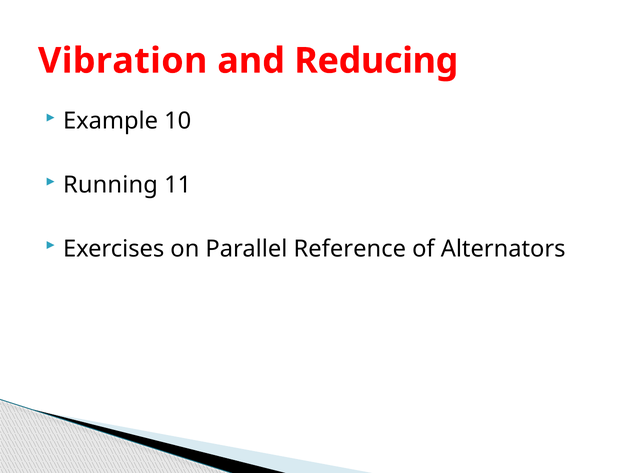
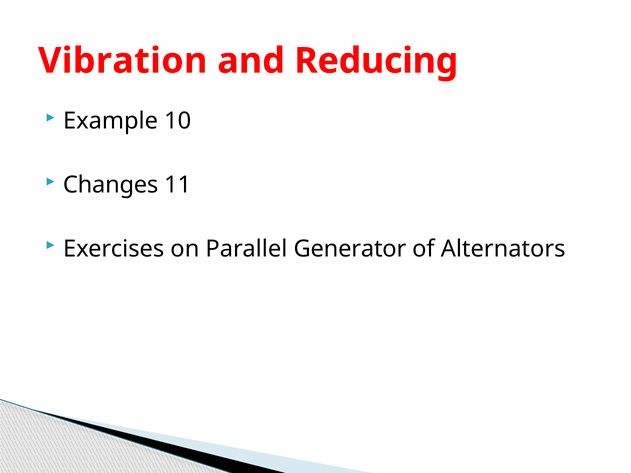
Running: Running -> Changes (111, 185)
Reference: Reference -> Generator (350, 249)
